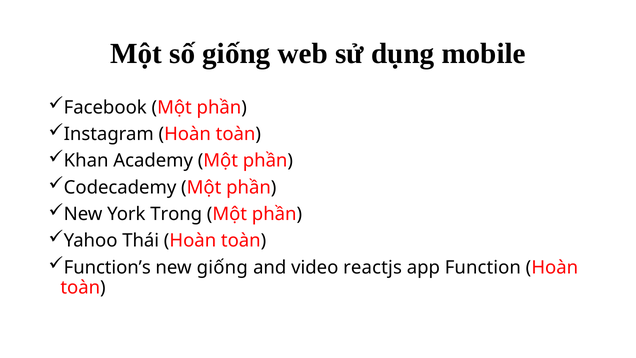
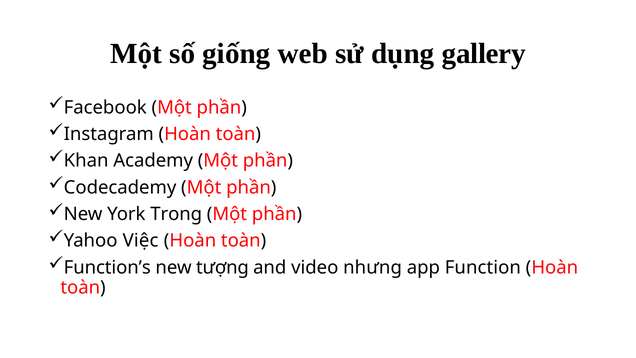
mobile: mobile -> gallery (484, 53)
Thái: Thái -> Việc (141, 241)
new giống: giống -> tượng (222, 267)
reactjs: reactjs -> nhưng (373, 267)
